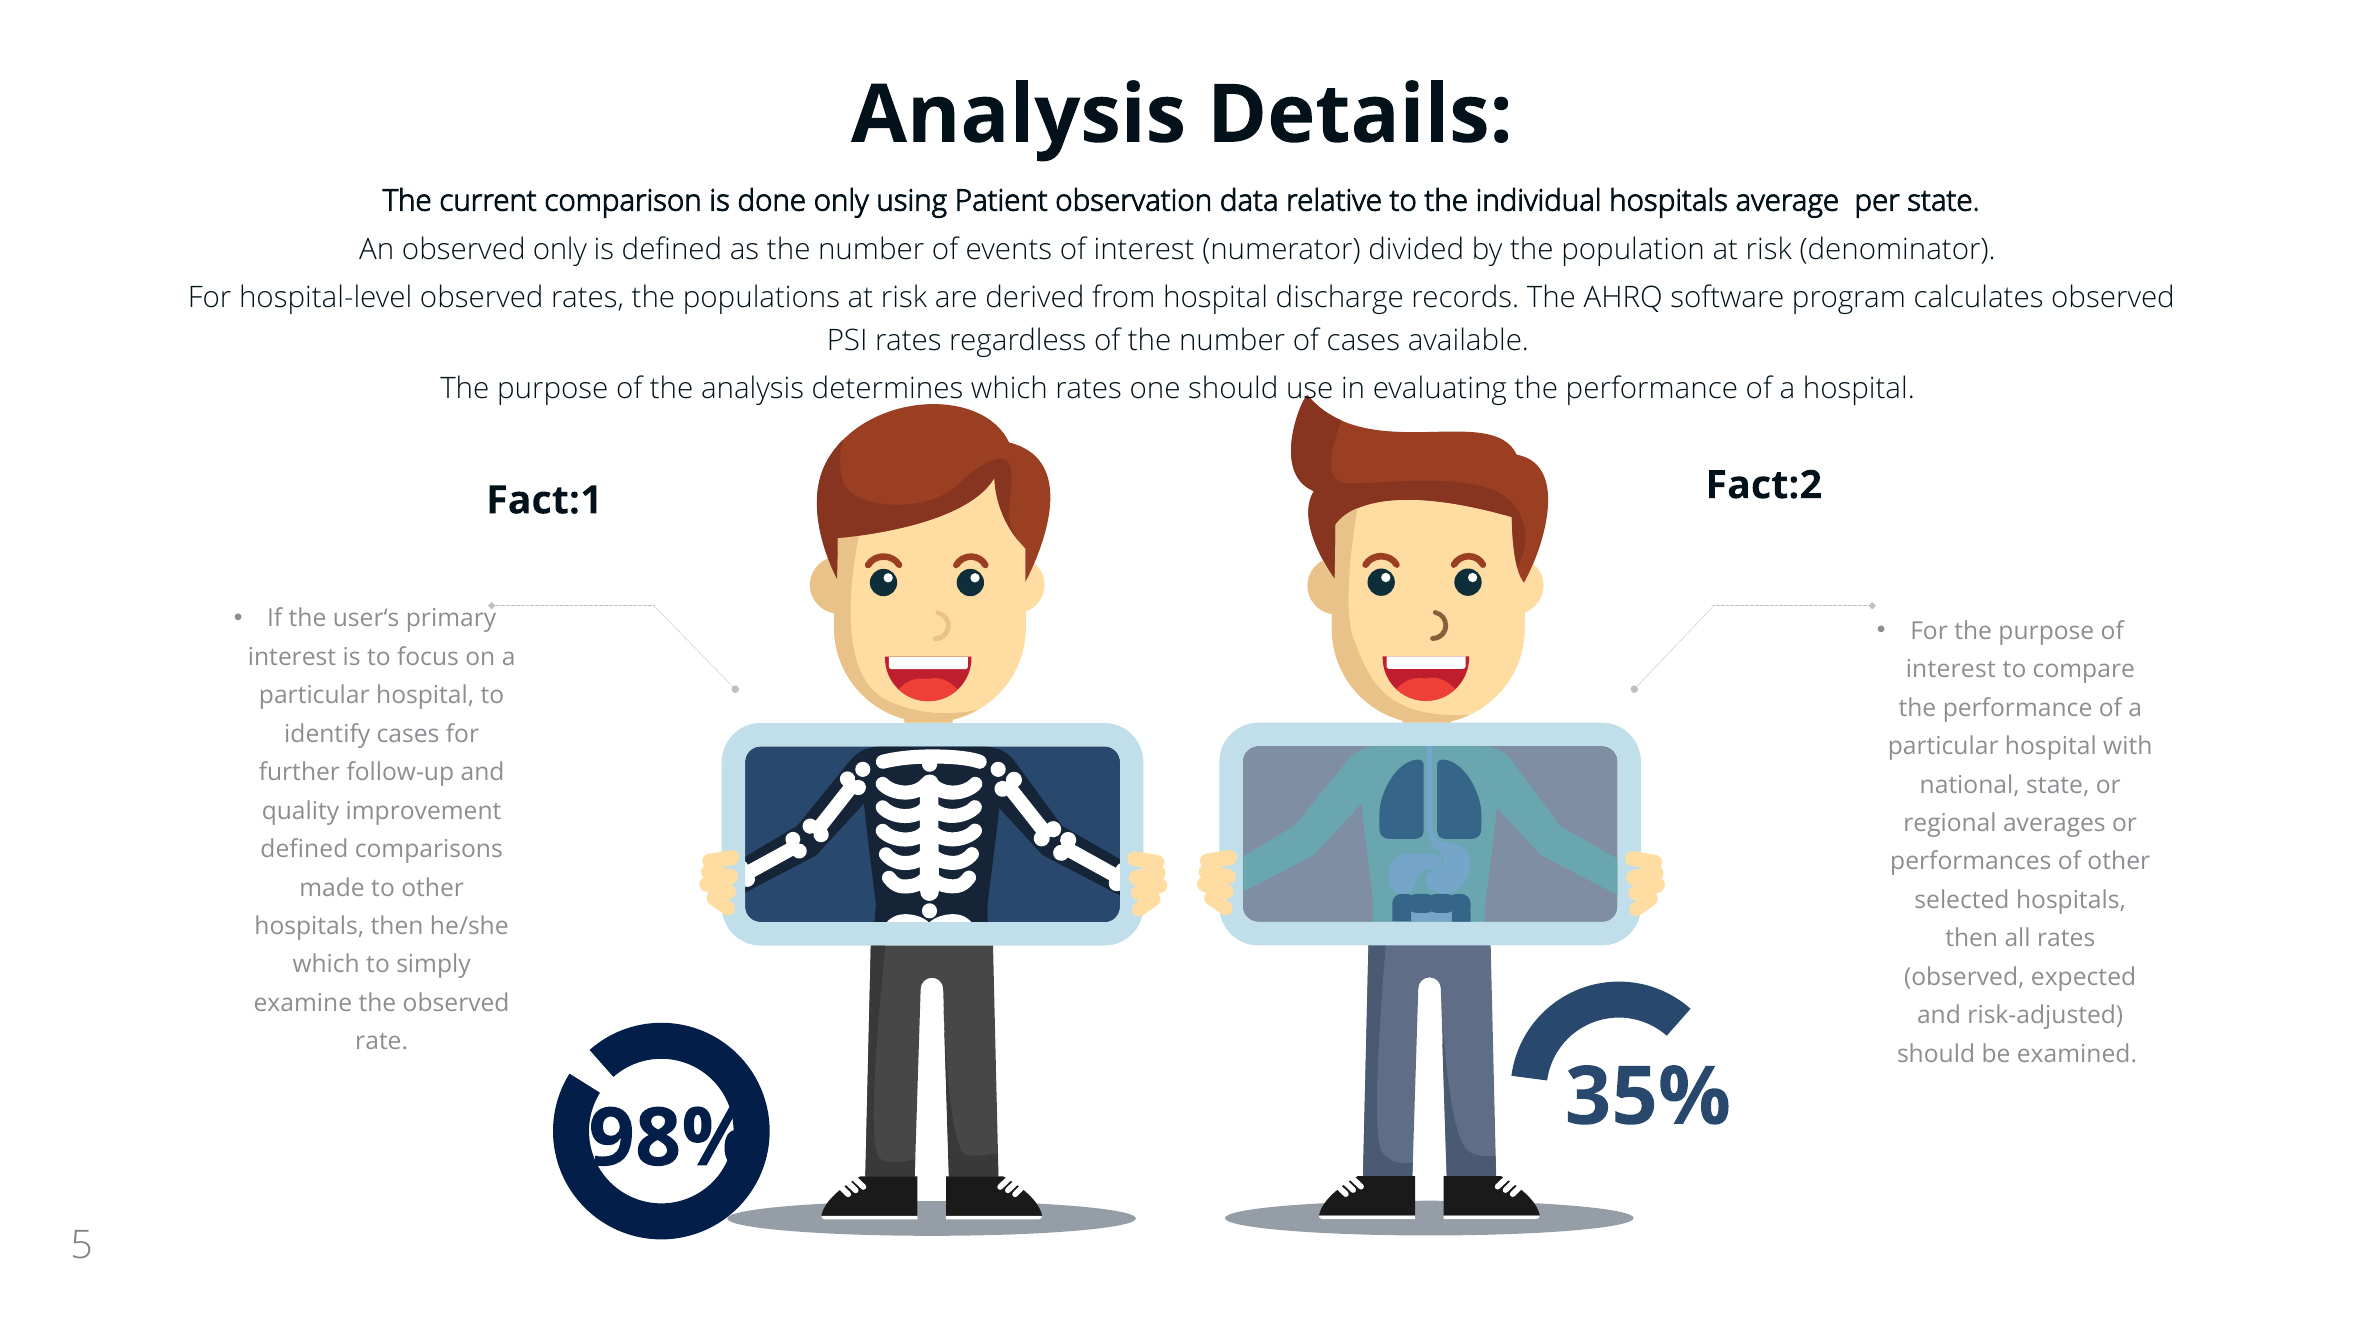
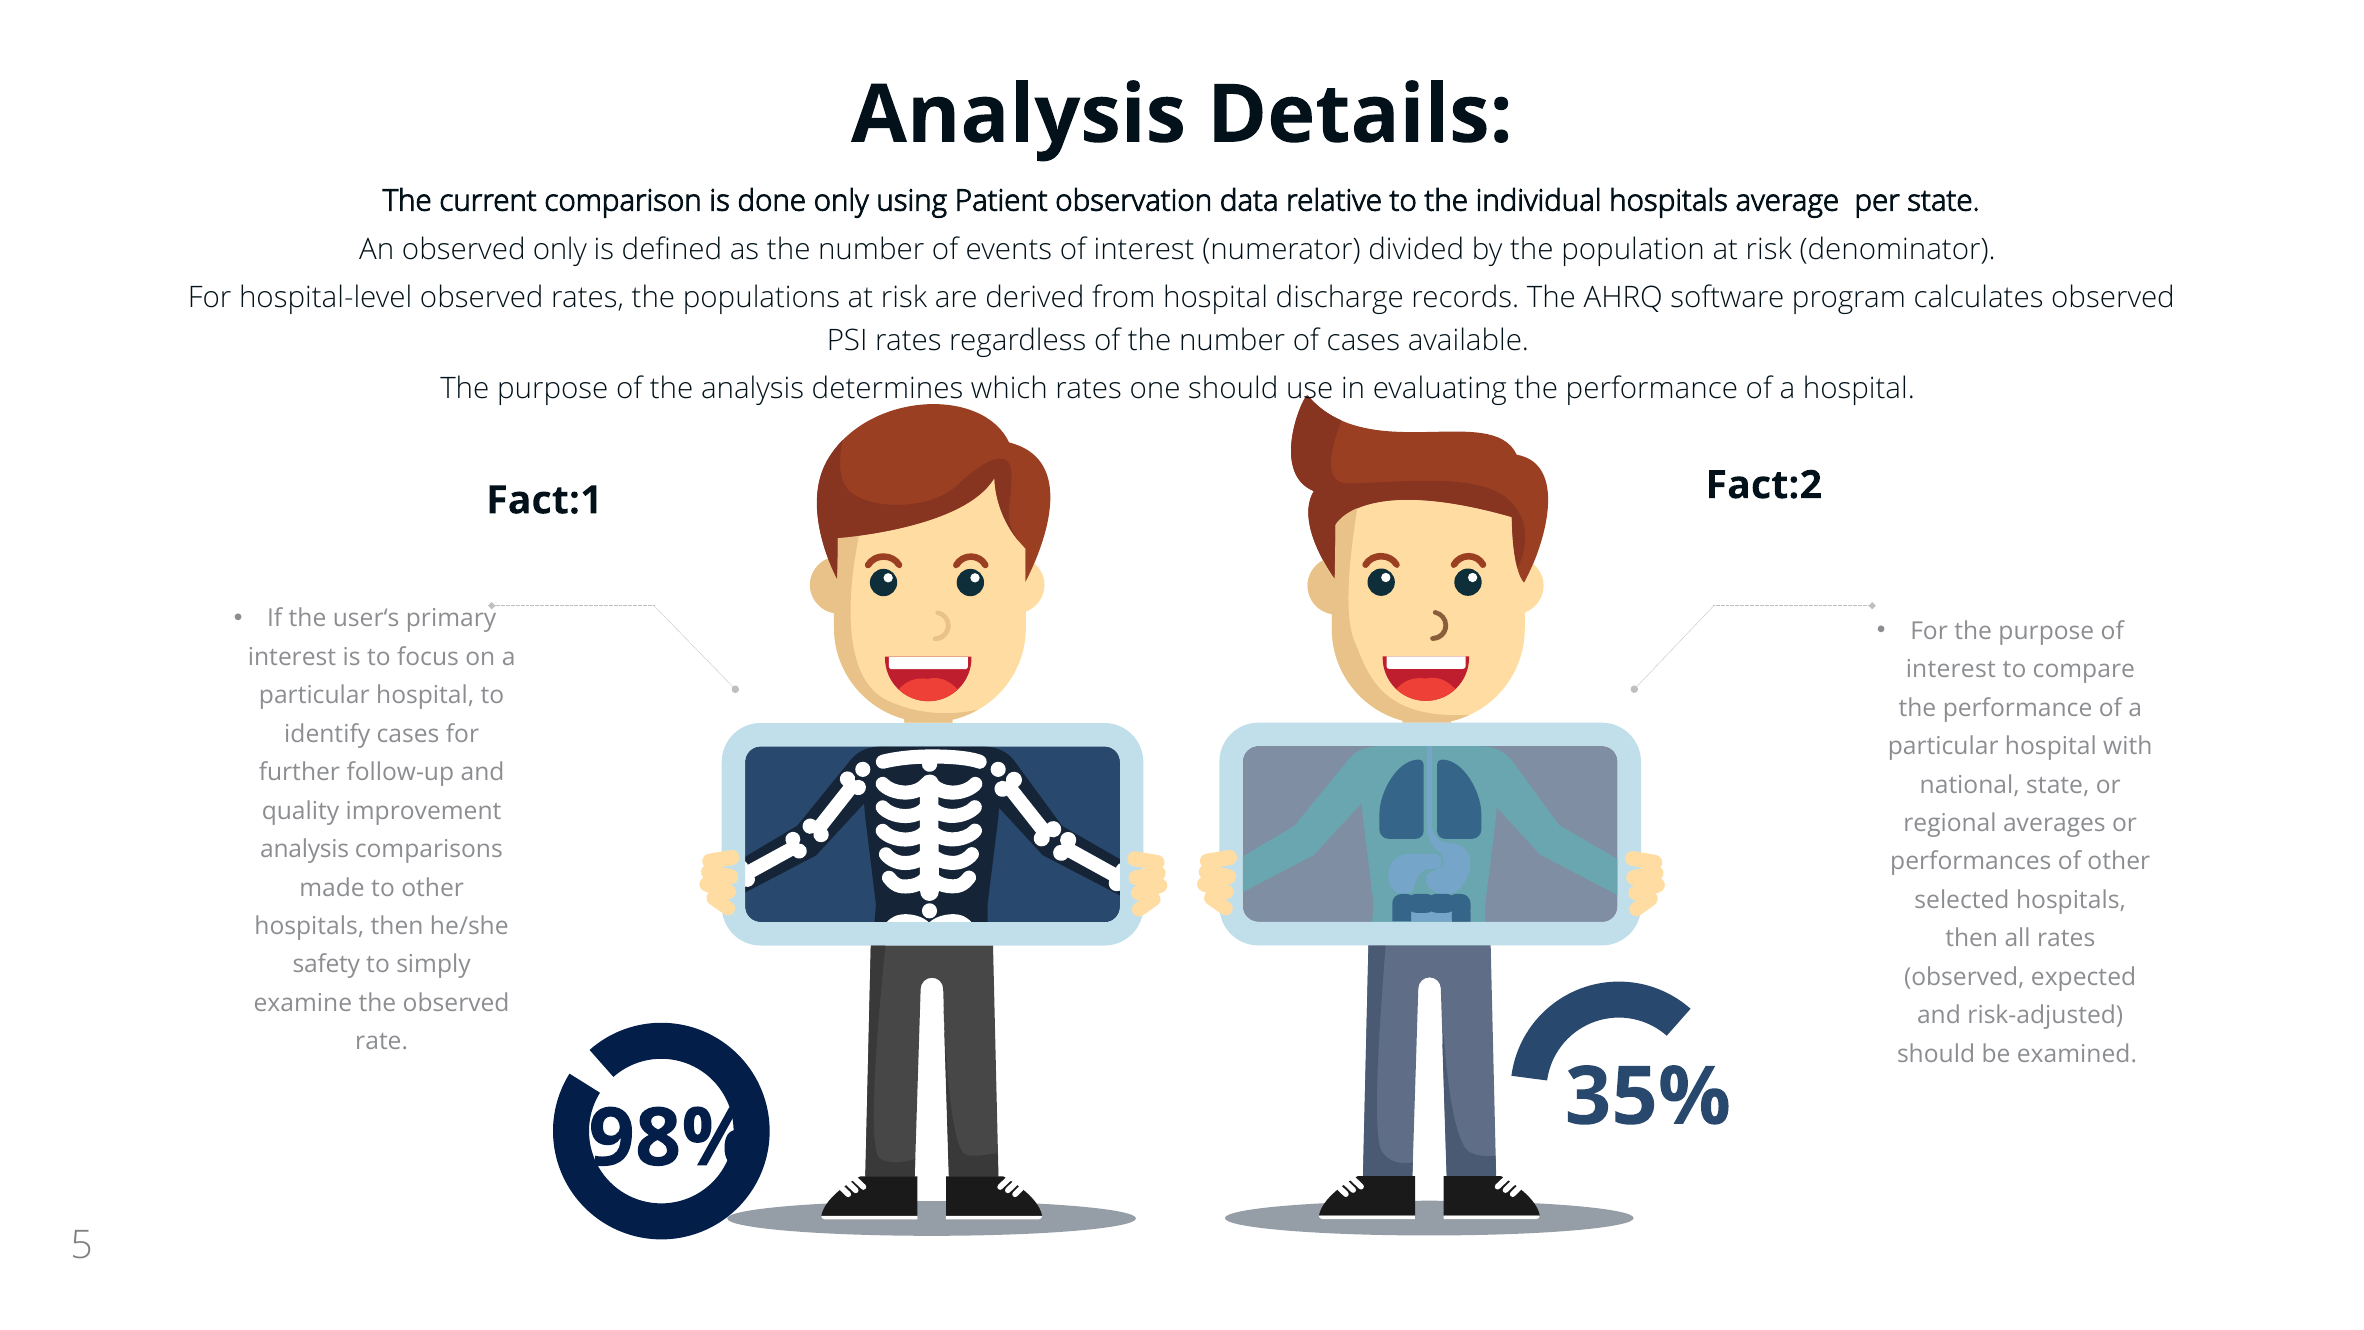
defined: defined -> analysis (305, 850)
which: which -> safety (326, 965)
